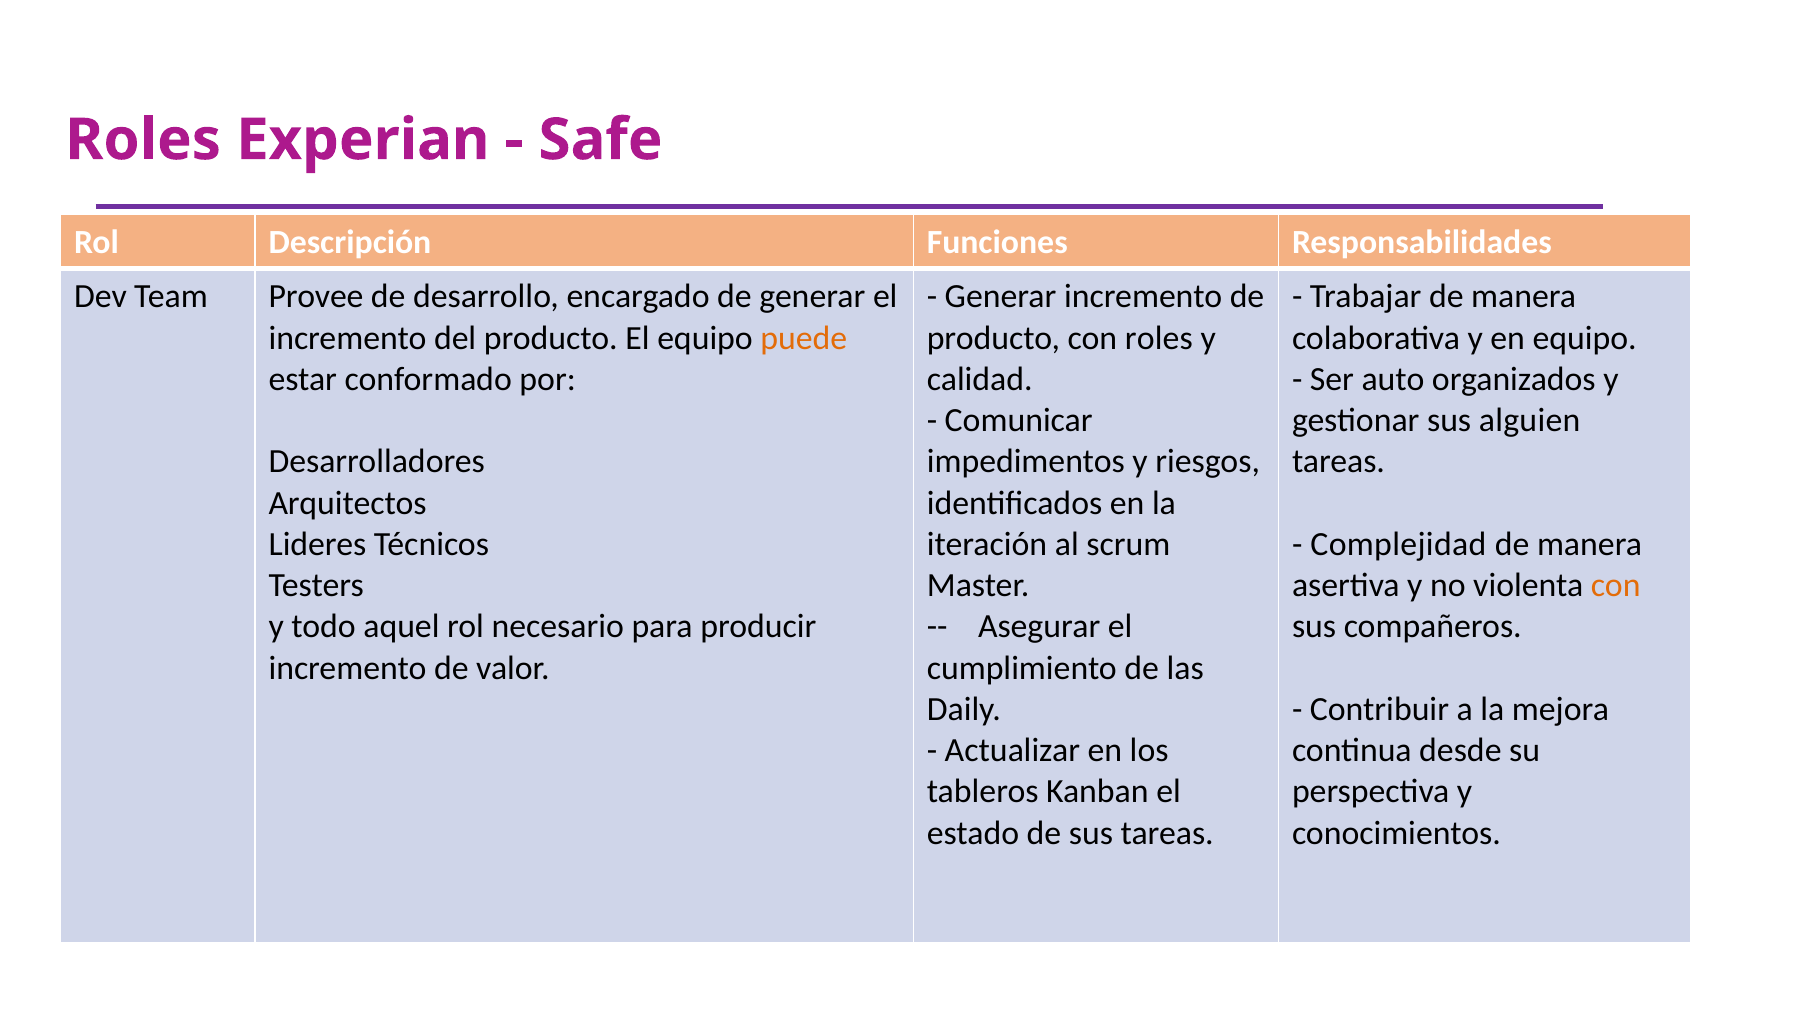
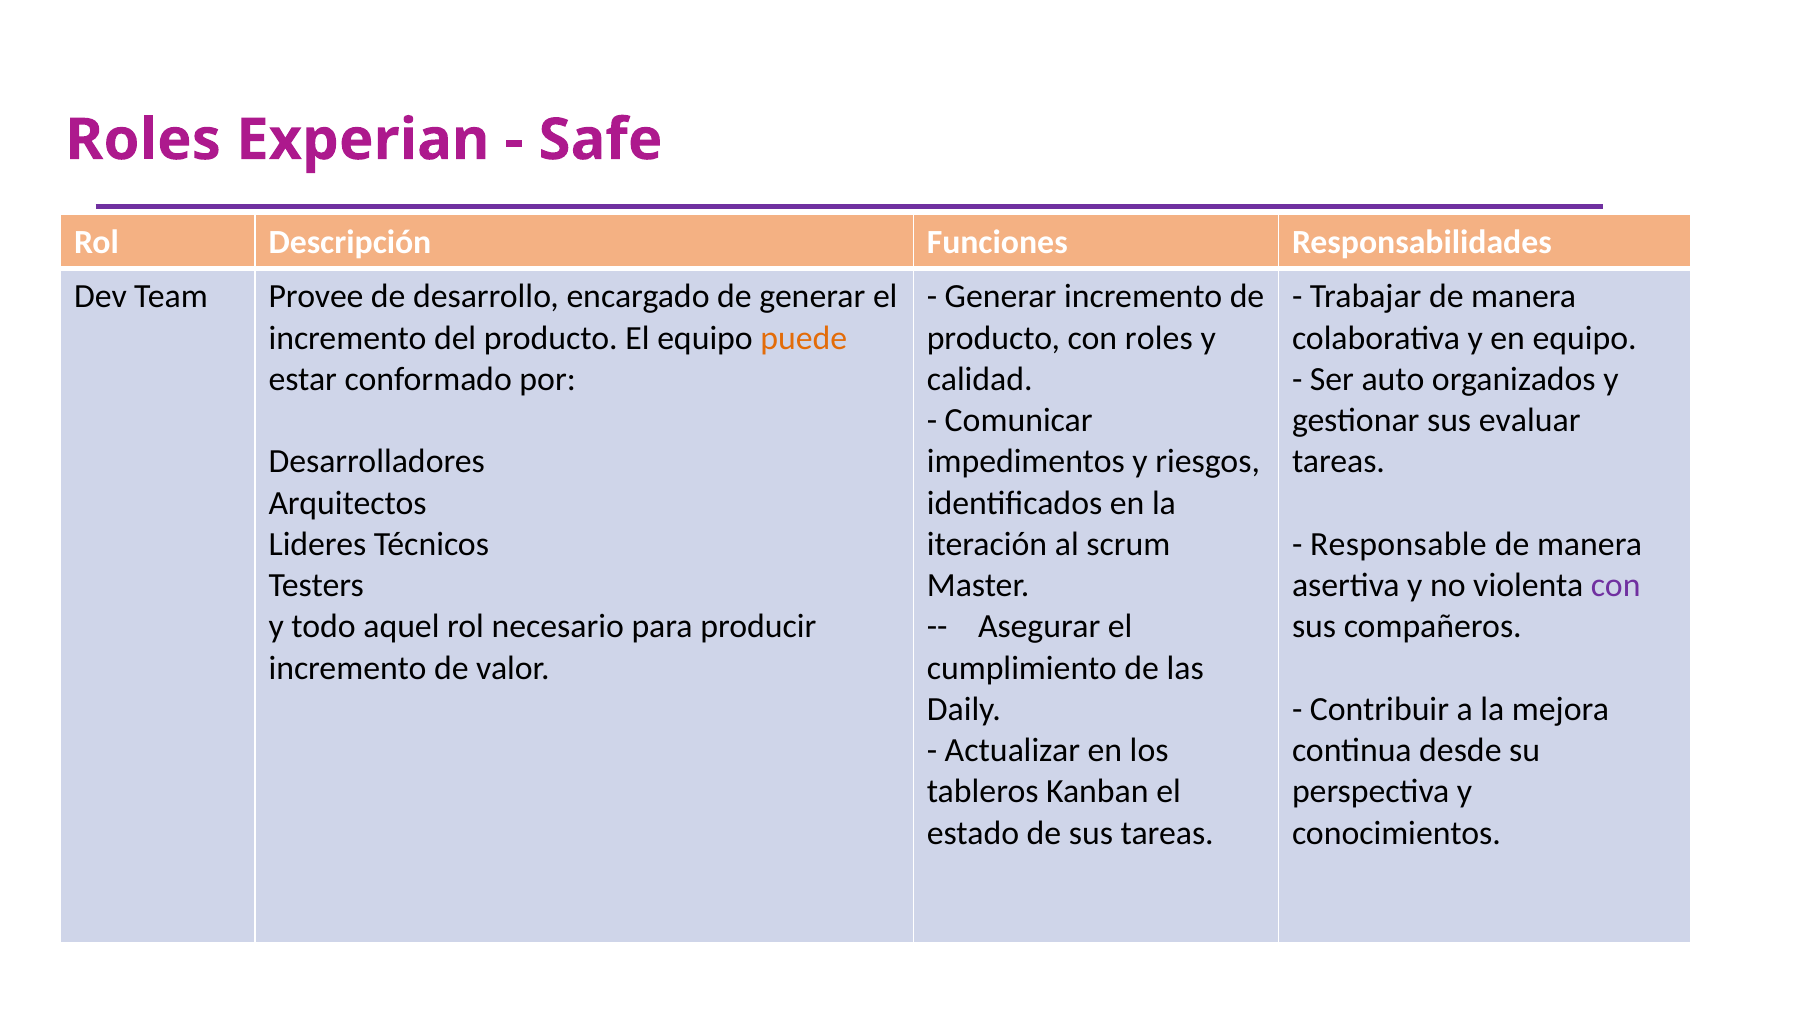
alguien: alguien -> evaluar (1530, 421)
Complejidad: Complejidad -> Responsable (1398, 544)
con colour: orange -> purple (1616, 586)
